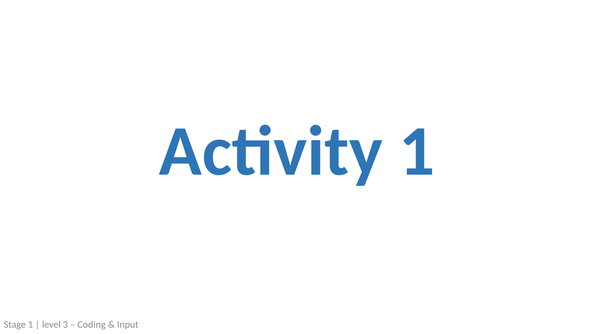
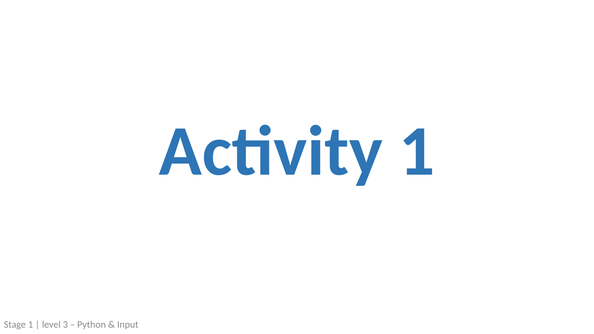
Coding: Coding -> Python (92, 325)
